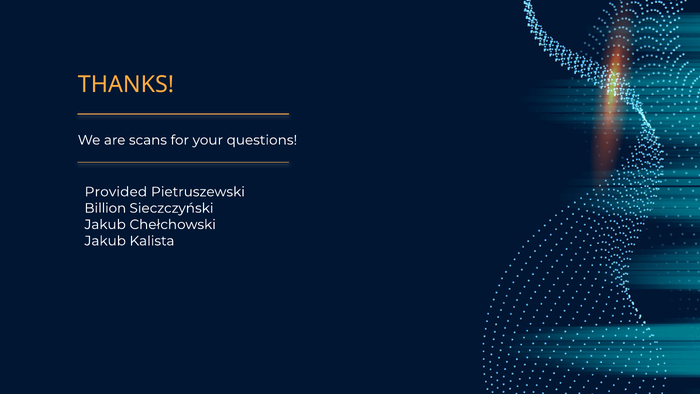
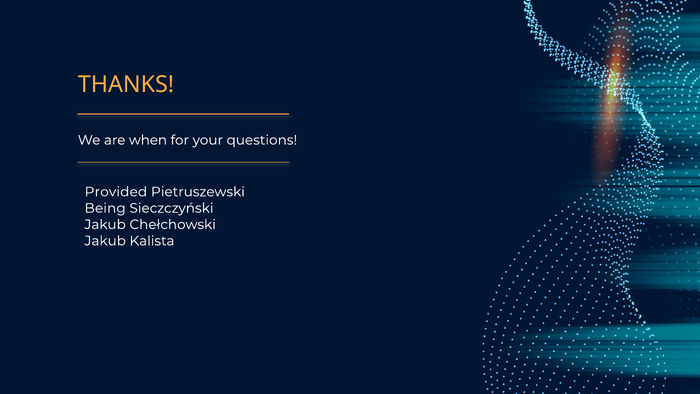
scans: scans -> when (148, 140)
Billion: Billion -> Being (105, 208)
